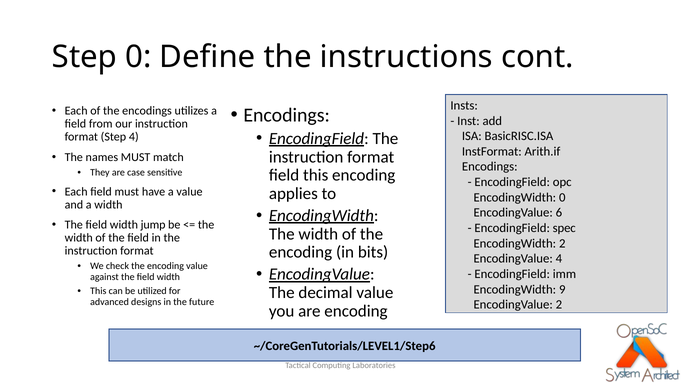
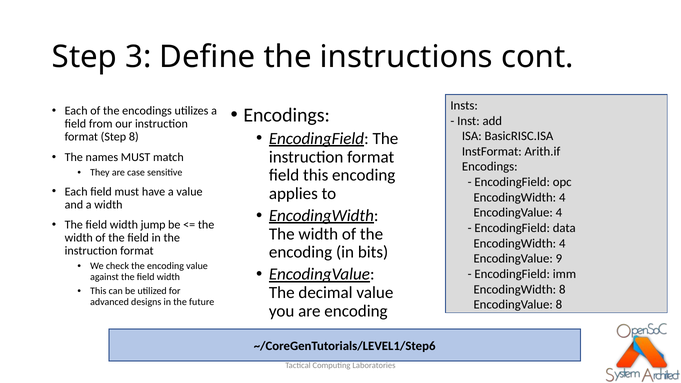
Step 0: 0 -> 3 (138, 57)
Step 4: 4 -> 8 (134, 137)
0: 0 -> 4 (562, 197)
EncodingValue 6: 6 -> 4 (559, 213)
spec: spec -> data (564, 228)
2: 2 -> 4 (562, 243)
EncodingValue 4: 4 -> 9 (559, 259)
EncodingWidth 9: 9 -> 8 (562, 289)
EncodingValue 2: 2 -> 8 (559, 305)
